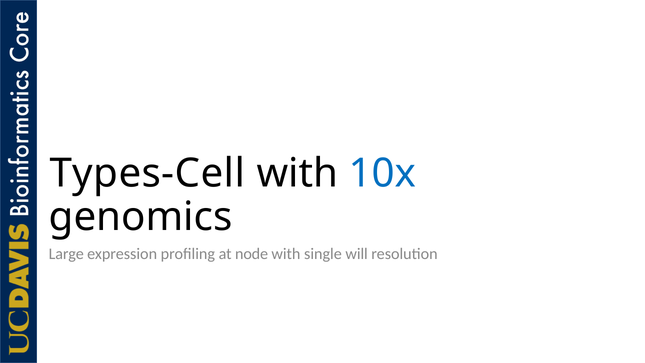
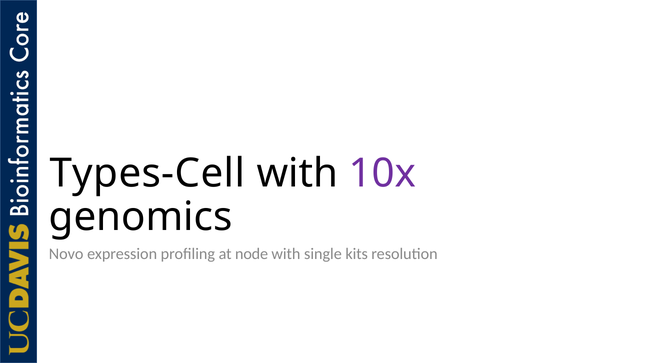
10x colour: blue -> purple (382, 173)
Large: Large -> Novo (66, 254)
will: will -> kits (357, 254)
